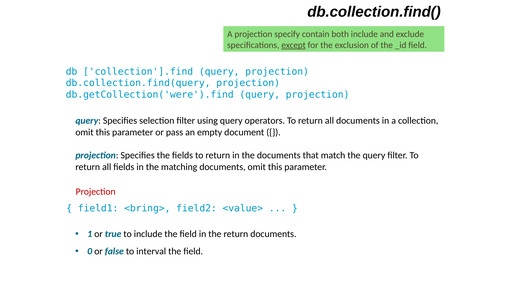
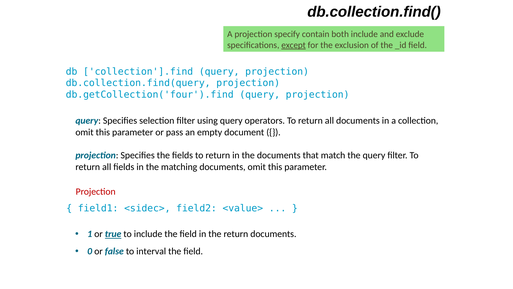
db.getCollection('were').find: db.getCollection('were').find -> db.getCollection('four').find (150, 95)
<bring>: <bring> -> <sidec> (147, 208)
true underline: none -> present (113, 234)
